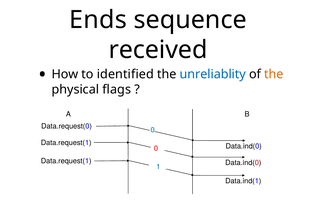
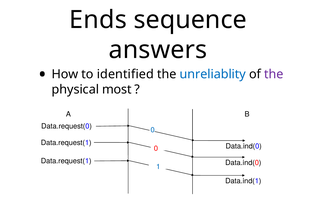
received: received -> answers (158, 50)
the colour: orange -> purple (274, 74)
flags: flags -> most (117, 89)
